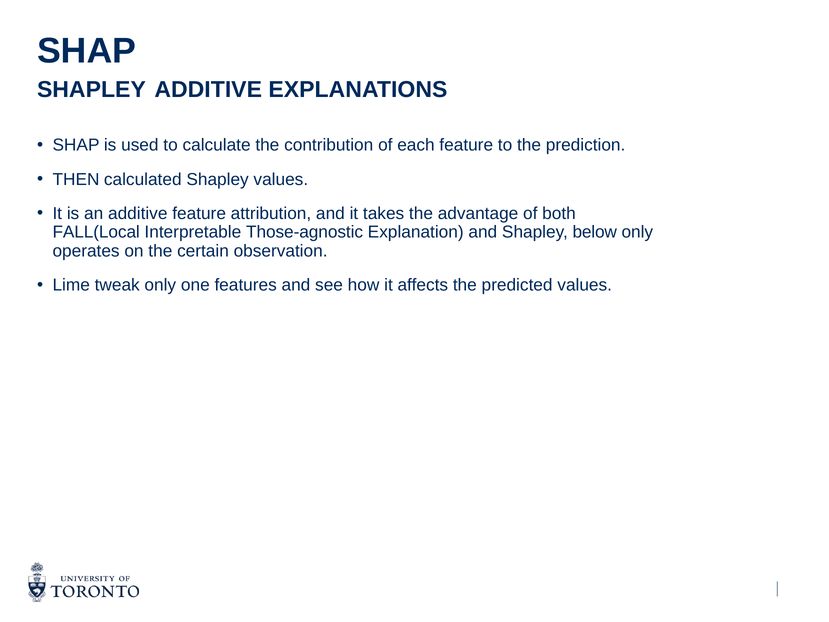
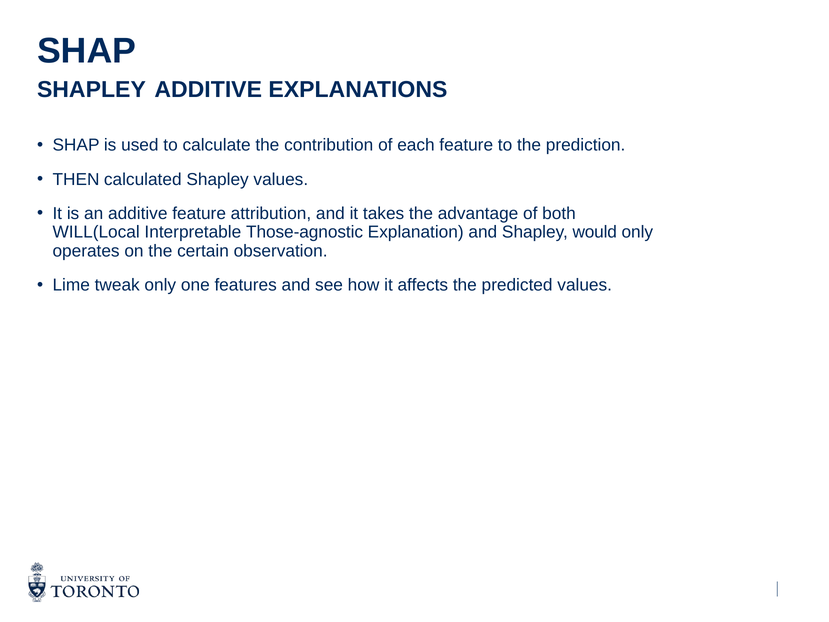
FALL(Local: FALL(Local -> WILL(Local (96, 232)
below: below -> would (595, 232)
